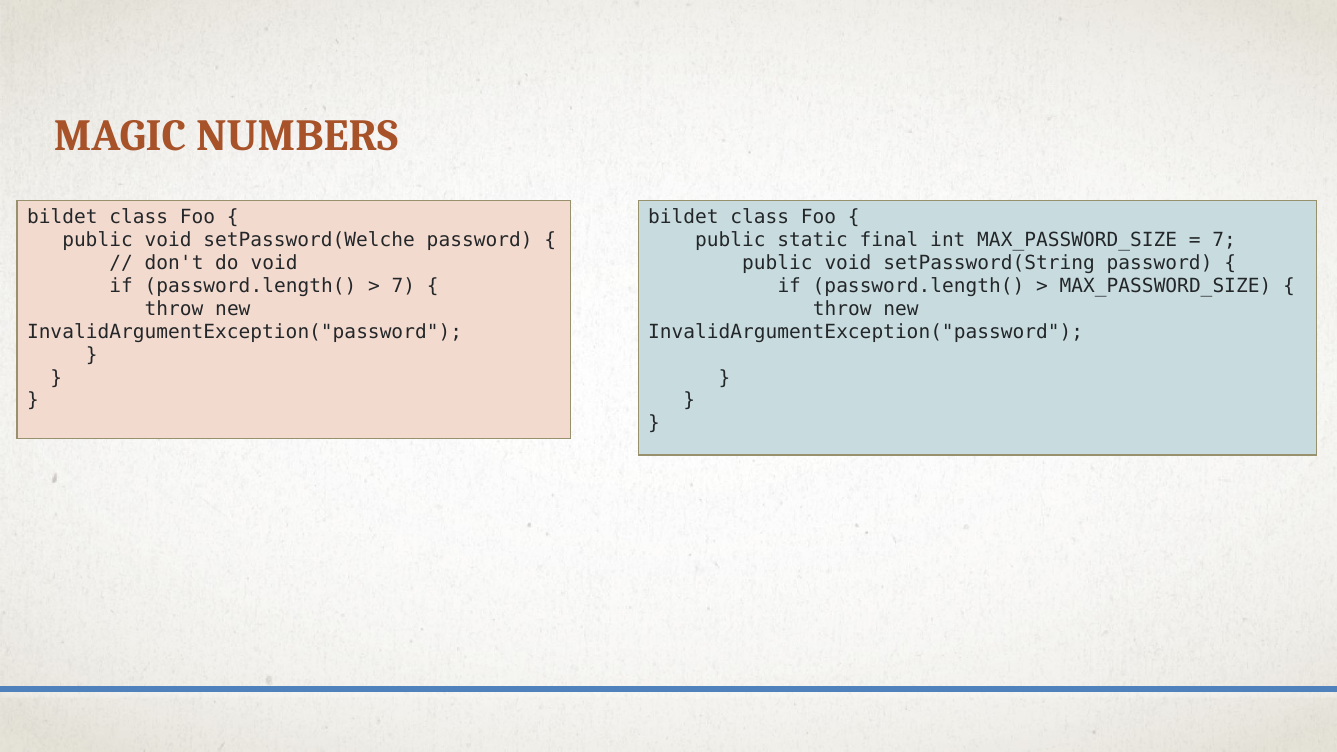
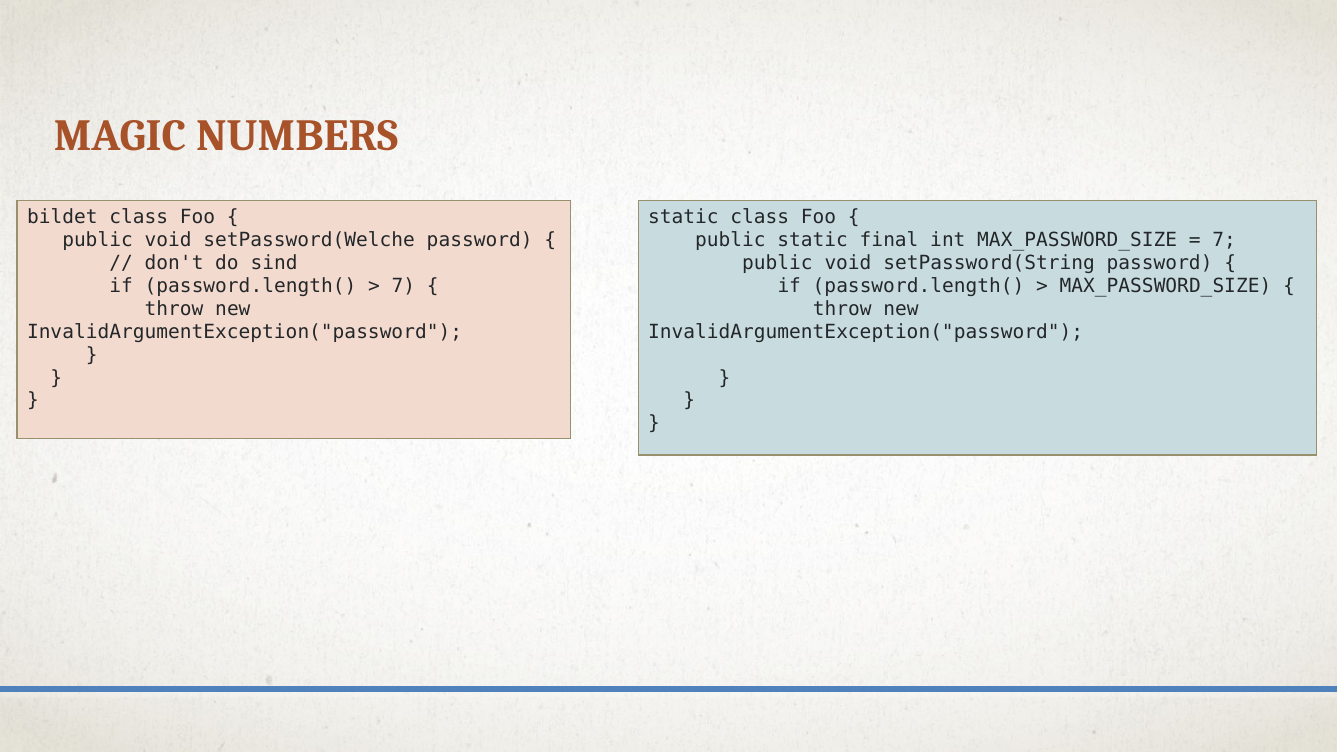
bildet: bildet -> static (683, 217)
do void: void -> sind (274, 263)
